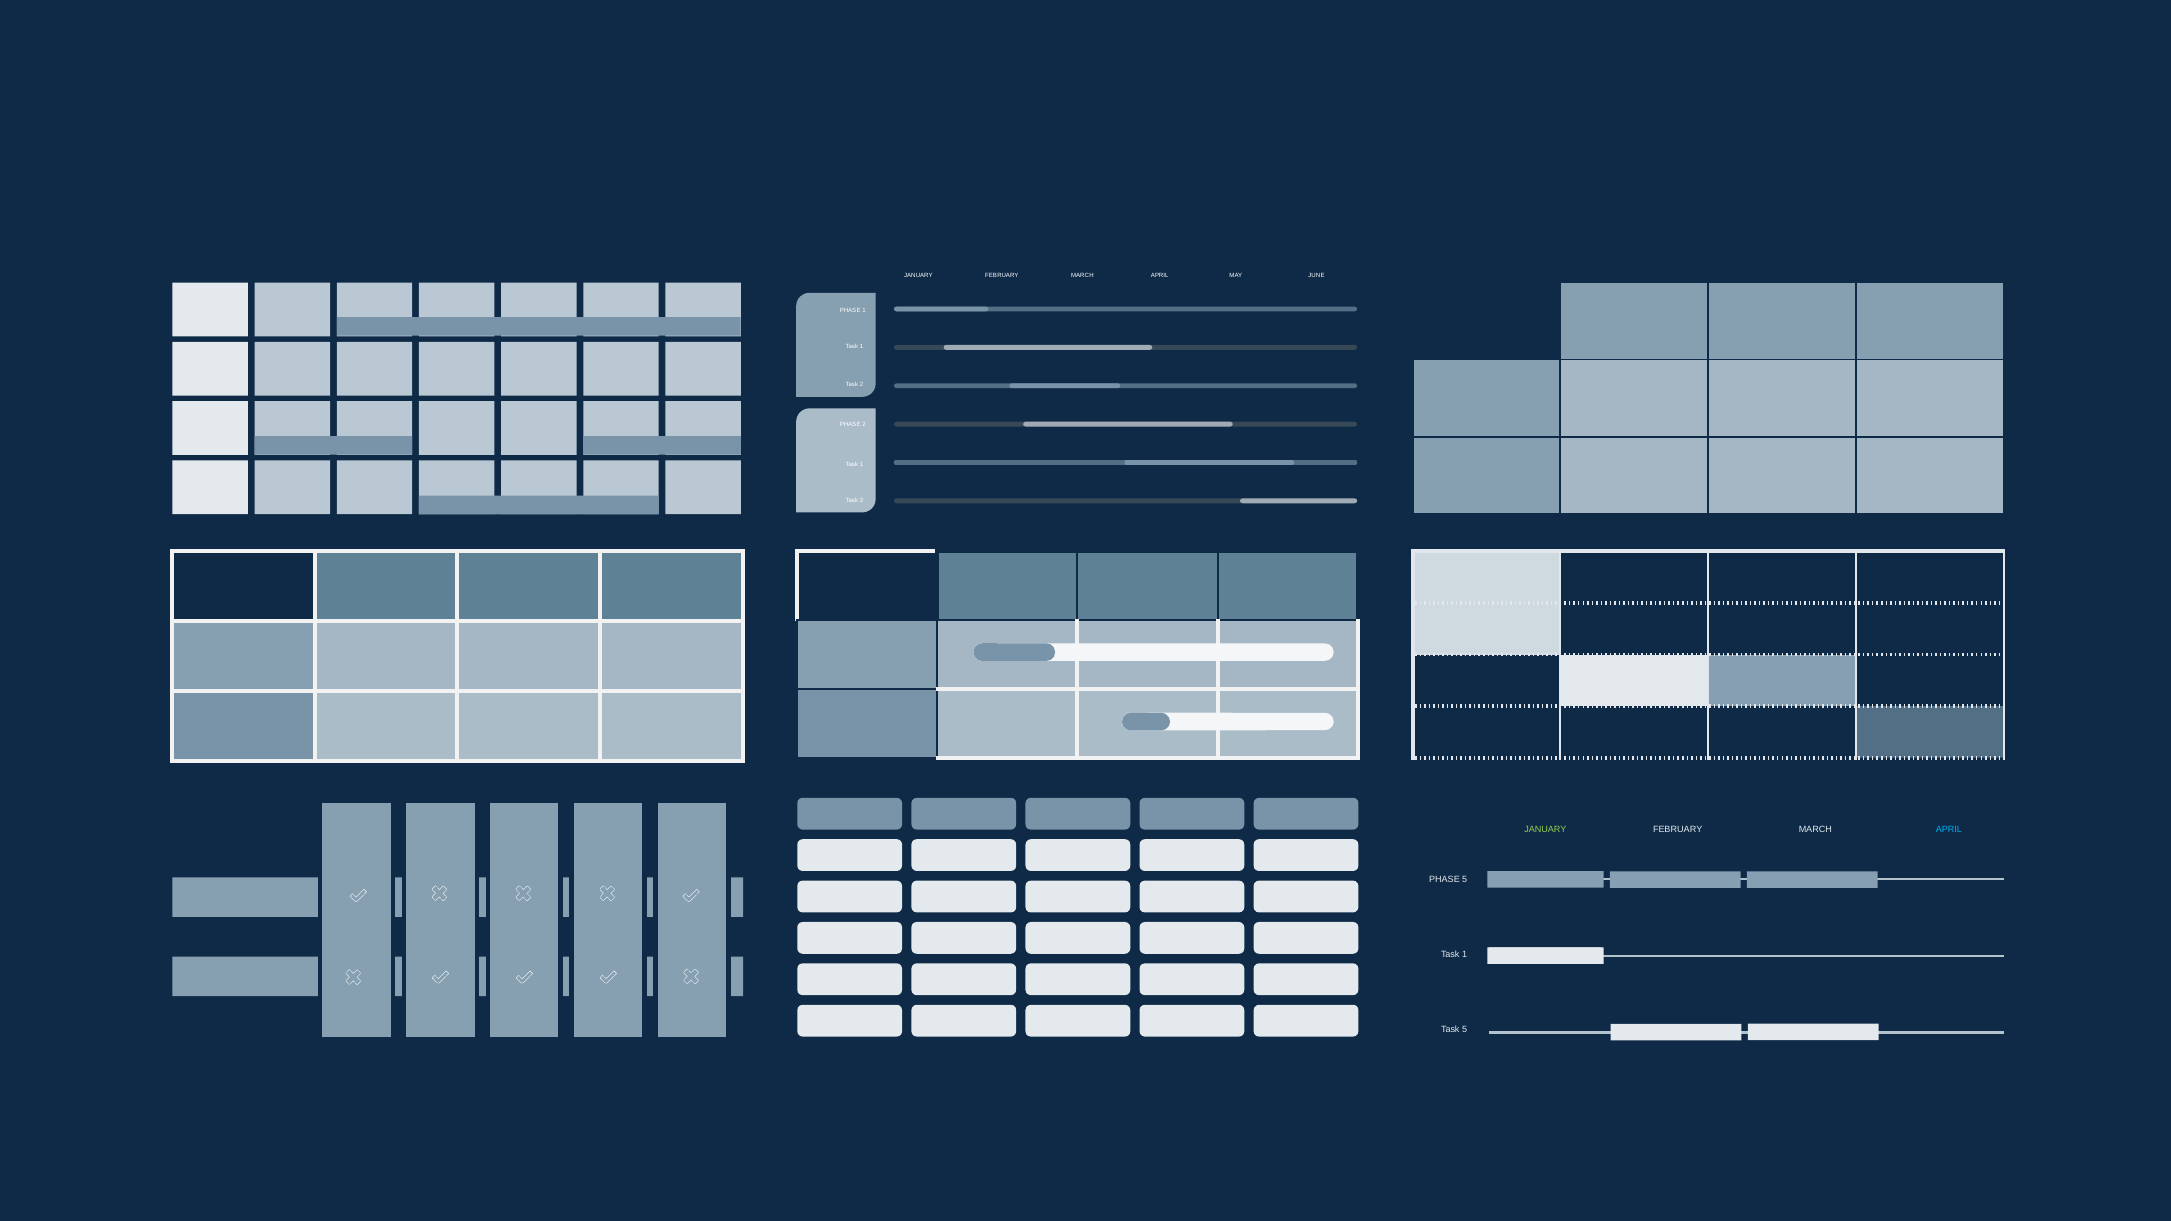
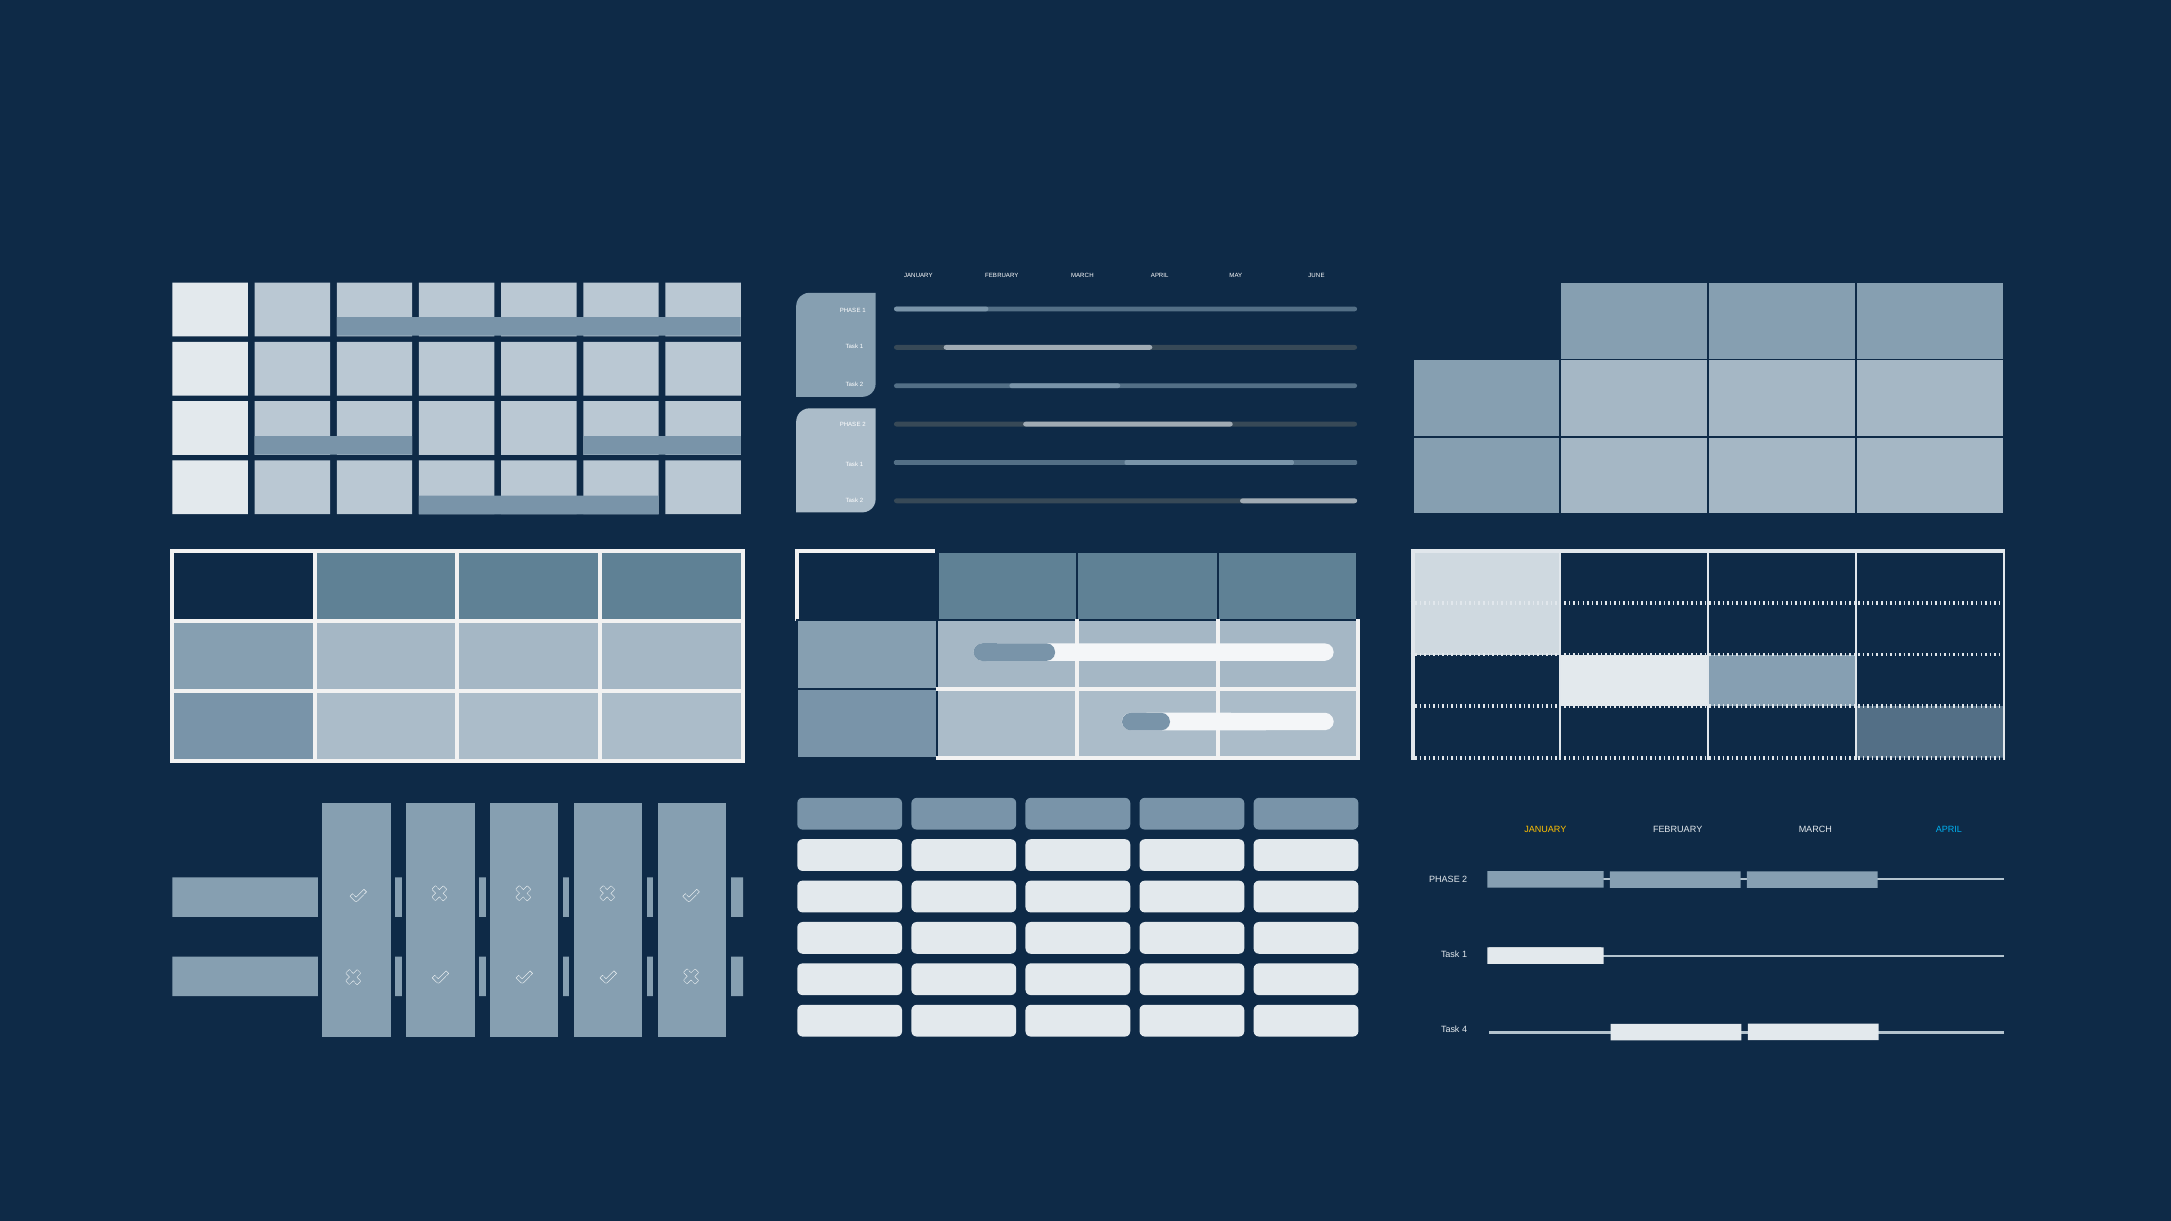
JANUARY colour: light green -> yellow (1545, 830)
5: 5 -> 2 (1465, 880)
Task 5: 5 -> 4 (1465, 1030)
